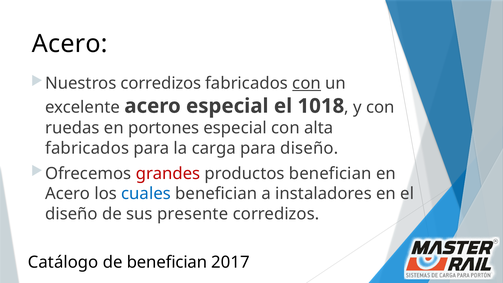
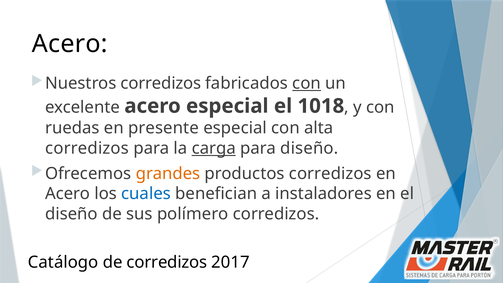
portones: portones -> presente (164, 128)
fabricados: fabricados -> corredizos (87, 148)
carga underline: none -> present (214, 148)
grandes colour: red -> orange (168, 174)
productos benefician: benefician -> corredizos (330, 174)
presente: presente -> polímero (193, 214)
de benefician: benefician -> corredizos (167, 262)
